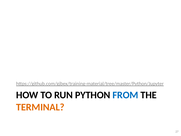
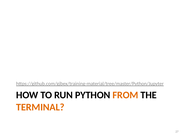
FROM colour: blue -> orange (125, 95)
